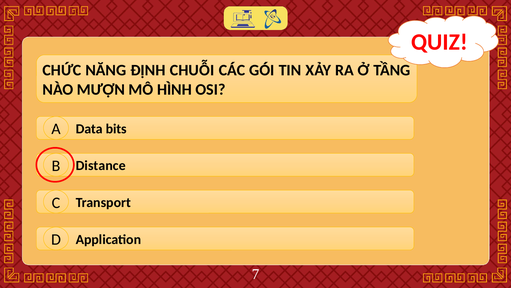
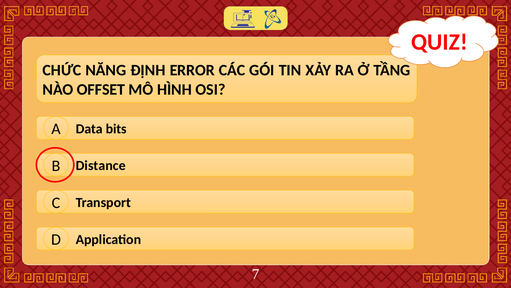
CHUỖI: CHUỖI -> ERROR (192, 70)
MƯỢN: MƯỢN -> OFFSET (101, 89)
